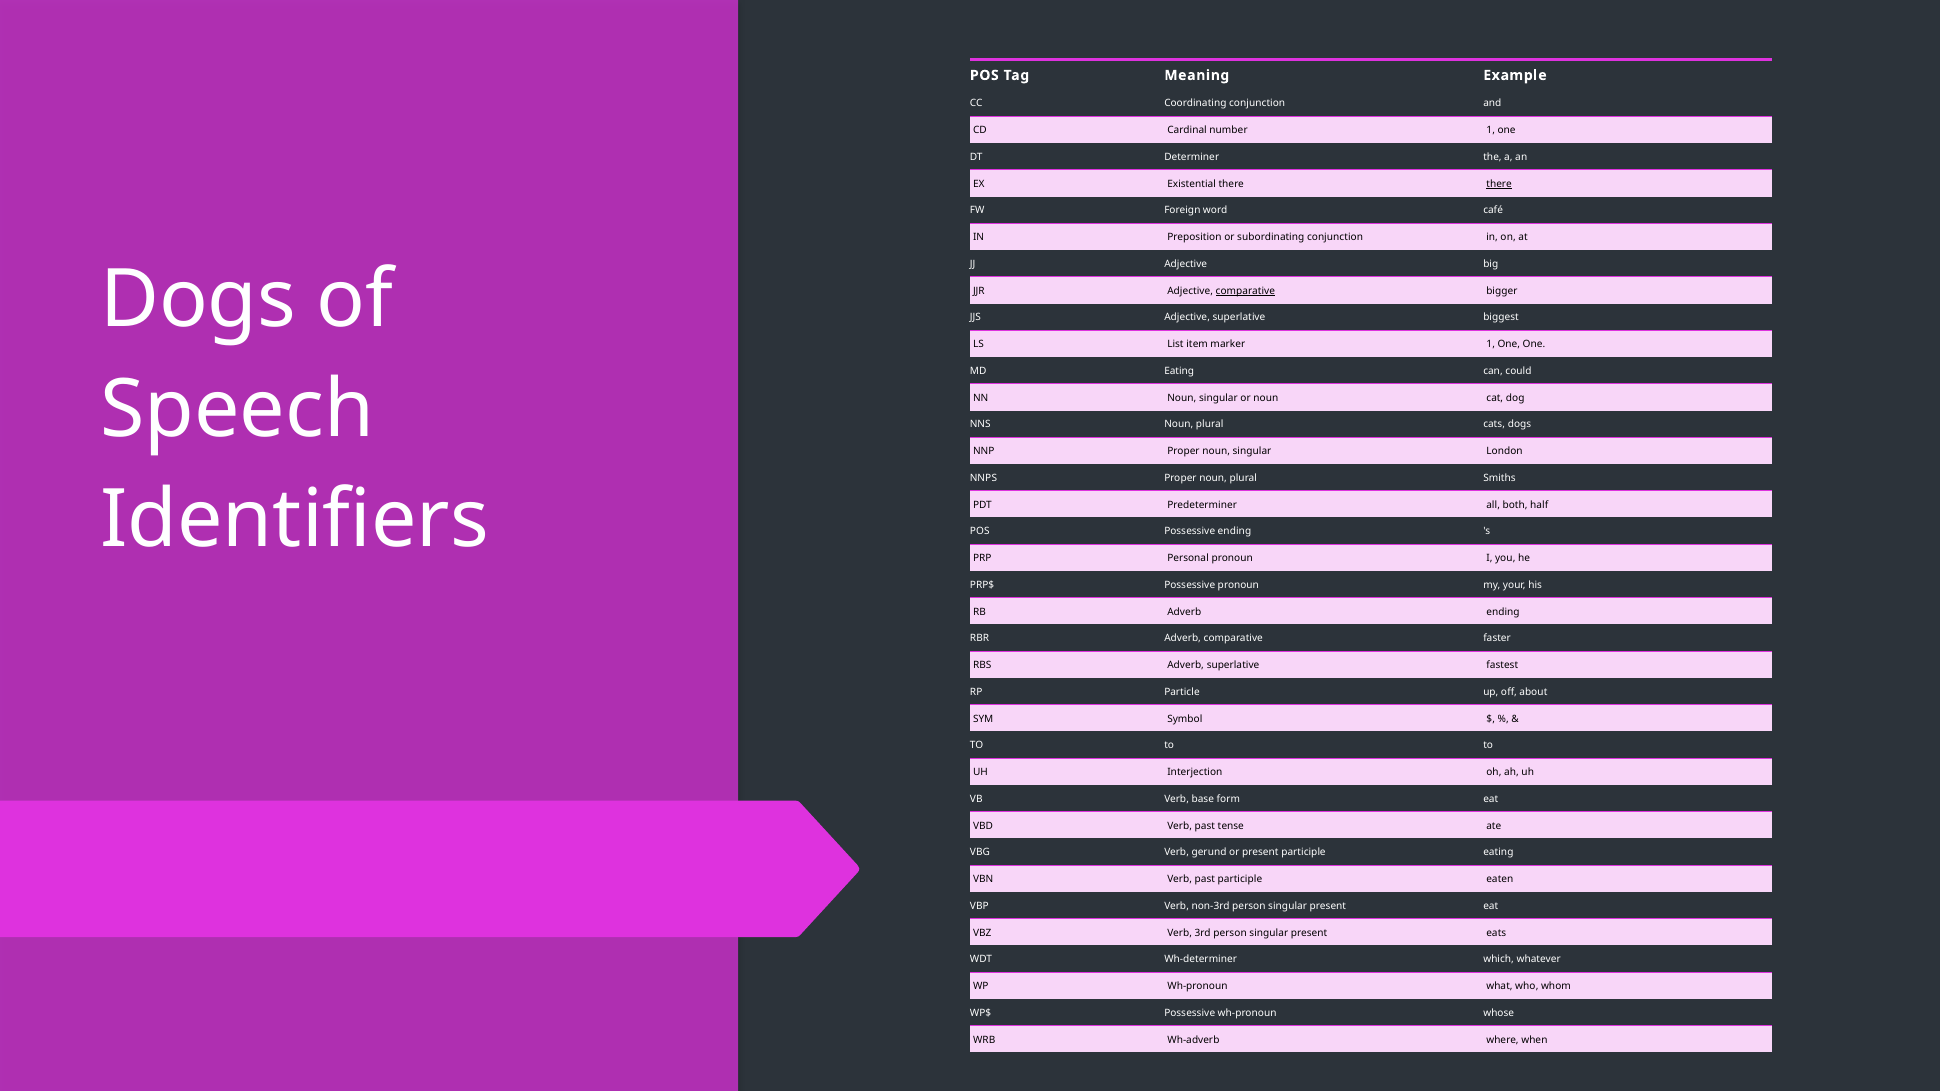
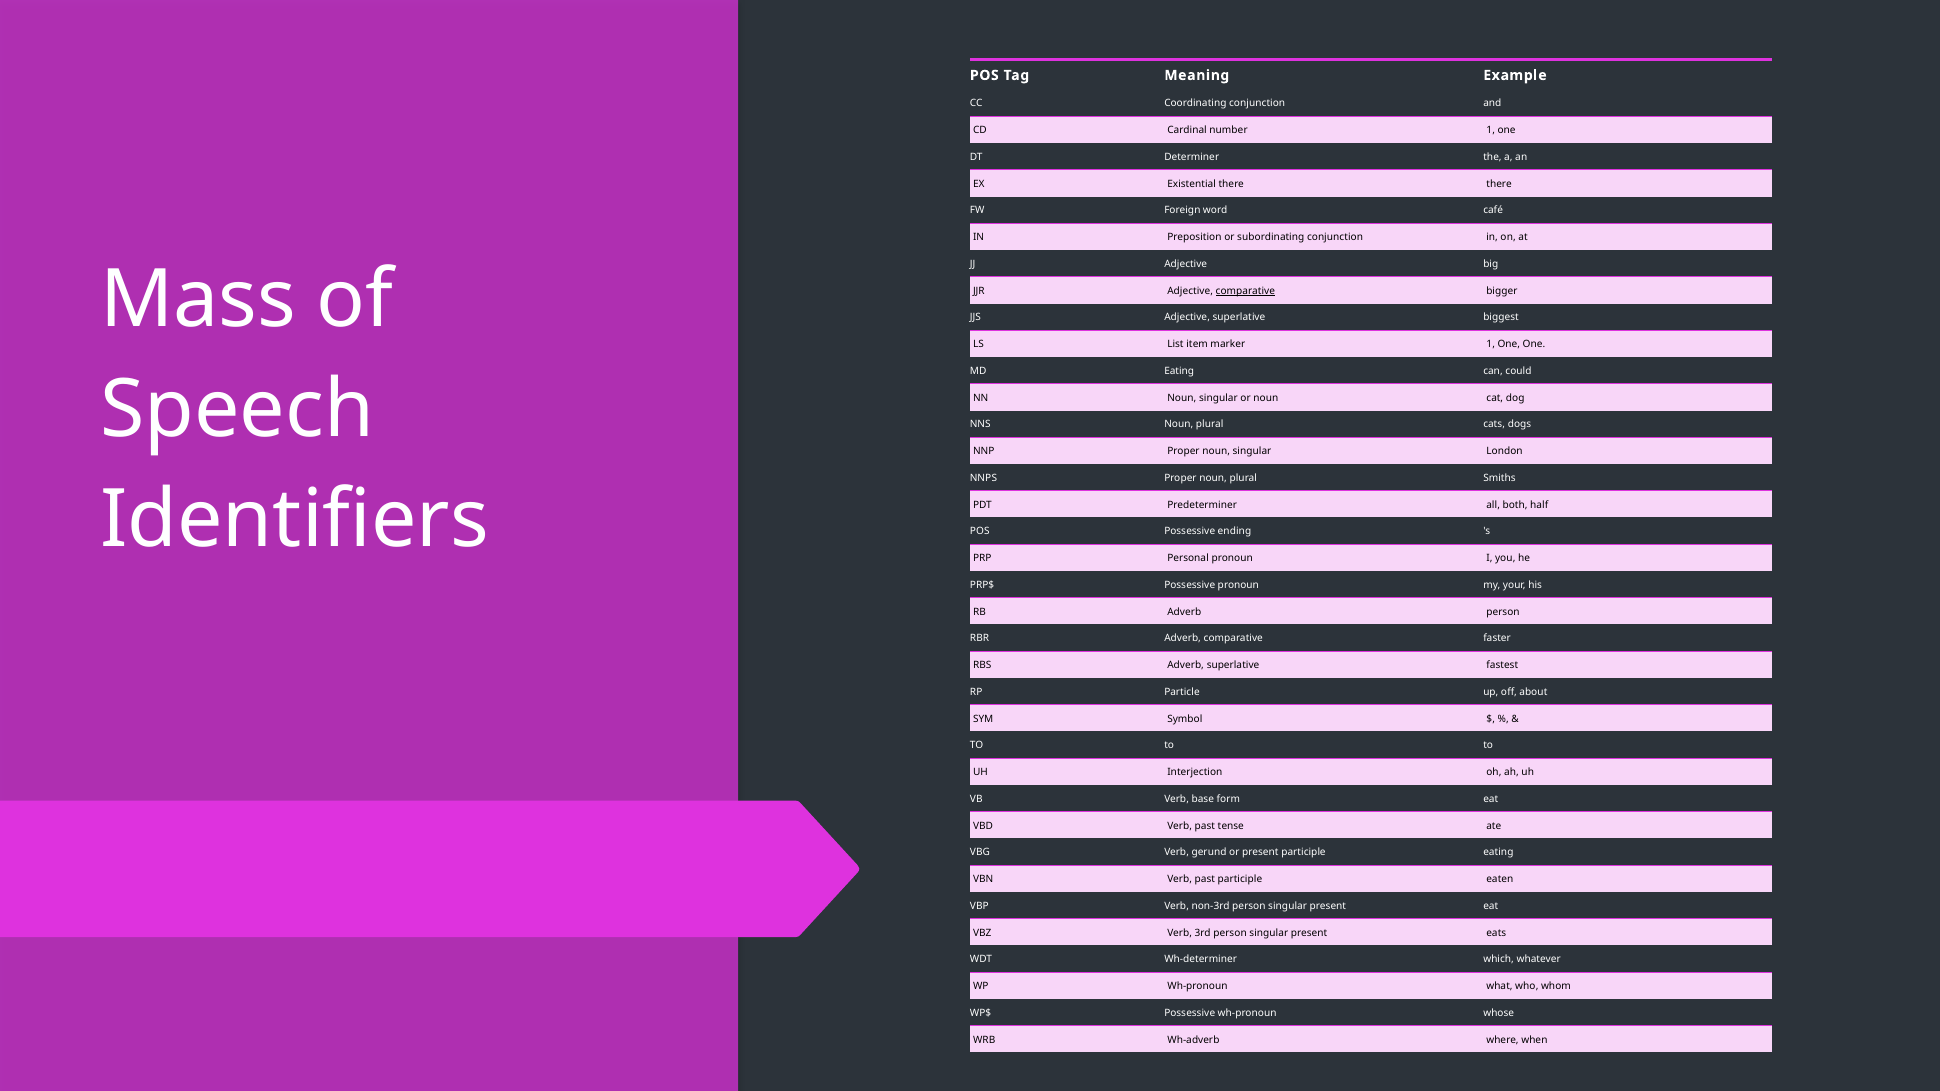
there underline: present -> none (1499, 184)
Dogs: Dogs -> Mass (198, 300)
Adverb ending: ending -> person (1503, 612)
